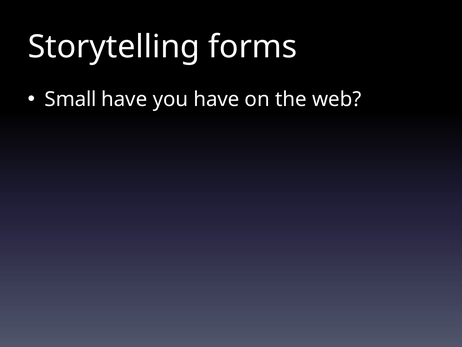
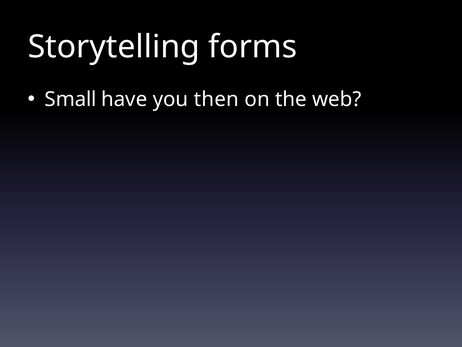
you have: have -> then (216, 99)
